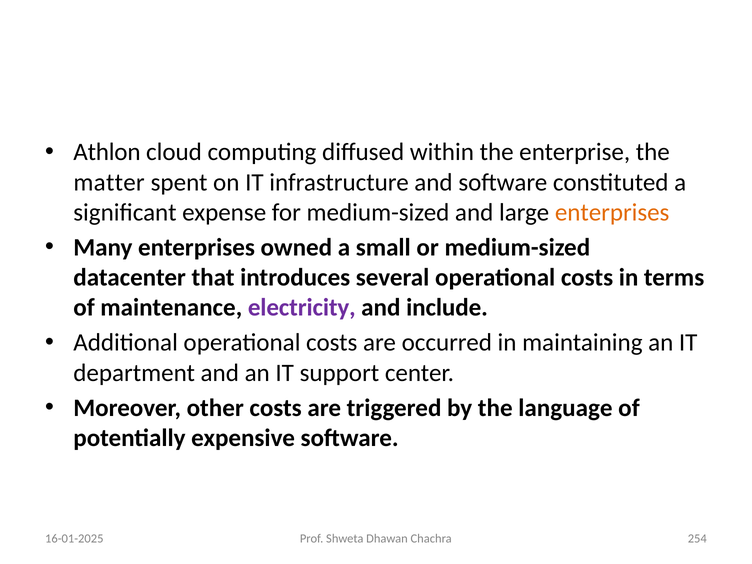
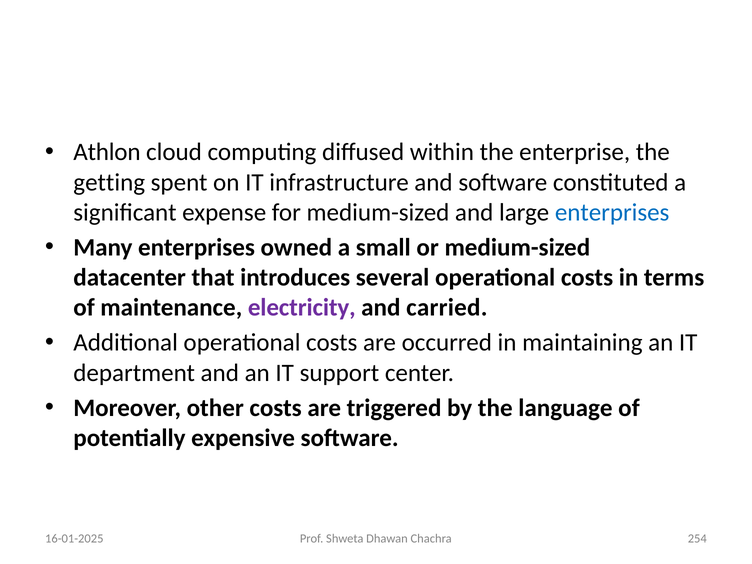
matter: matter -> getting (109, 182)
enterprises colour: orange -> blue (612, 212)
include: include -> carried (447, 308)
